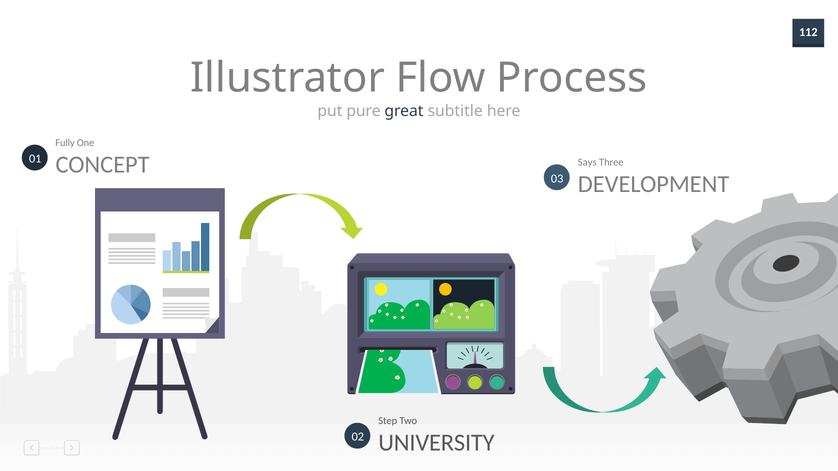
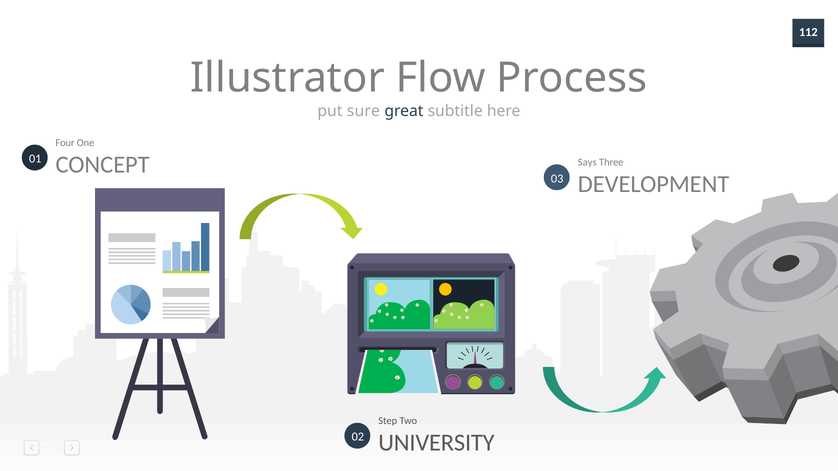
pure: pure -> sure (363, 111)
Fully: Fully -> Four (65, 143)
